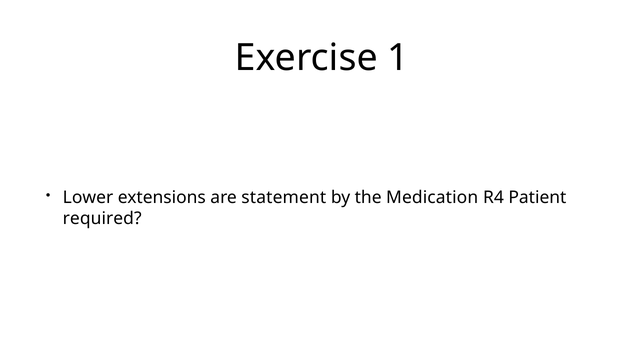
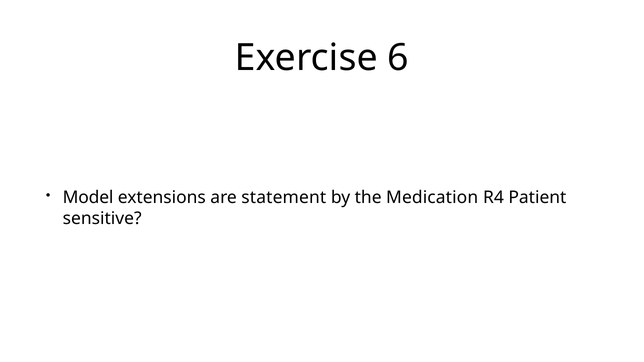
1: 1 -> 6 (398, 58)
Lower: Lower -> Model (88, 198)
required: required -> sensitive (102, 219)
